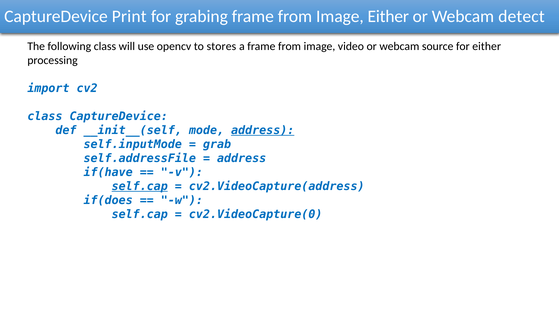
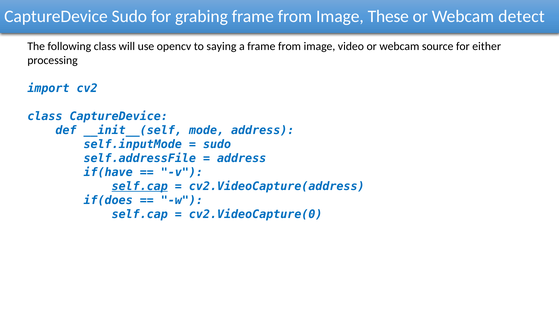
CaptureDevice Print: Print -> Sudo (129, 16)
Image Either: Either -> These (388, 16)
stores: stores -> saying (221, 46)
address underline: present -> none (263, 130)
grab: grab -> sudo (217, 144)
